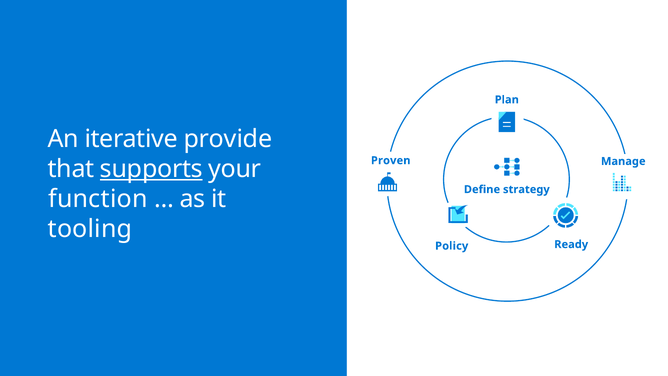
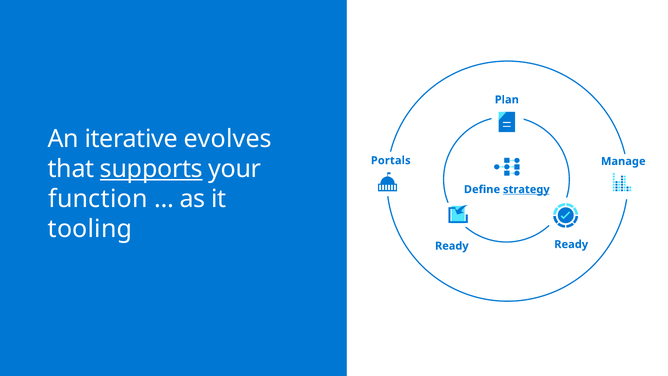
provide: provide -> evolves (228, 139)
Proven: Proven -> Portals (391, 160)
strategy underline: none -> present (526, 189)
Policy: Policy -> Ready (452, 246)
